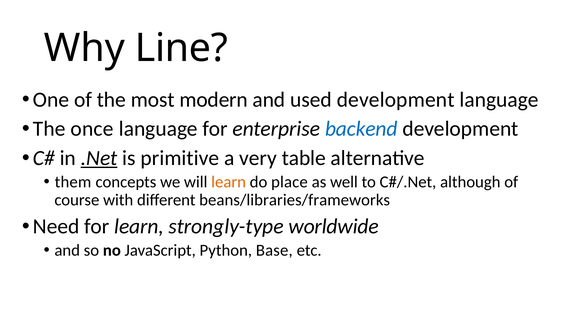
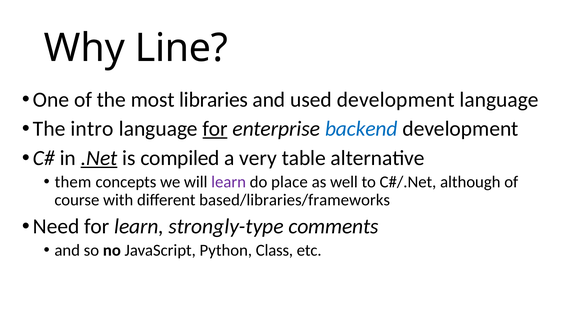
modern: modern -> libraries (214, 100)
once: once -> intro (92, 129)
for underline: none -> present (215, 129)
primitive: primitive -> compiled (180, 158)
learn colour: orange -> purple (229, 182)
beans/libraries/frameworks: beans/libraries/frameworks -> based/libraries/frameworks (295, 200)
worldwide: worldwide -> comments (334, 226)
Base: Base -> Class (274, 250)
